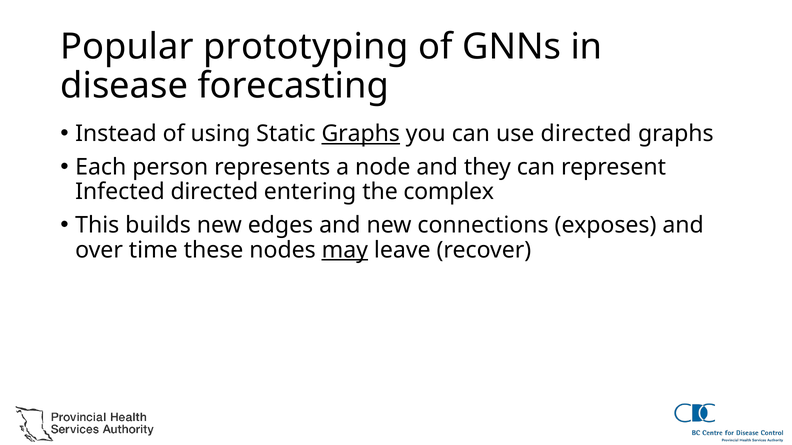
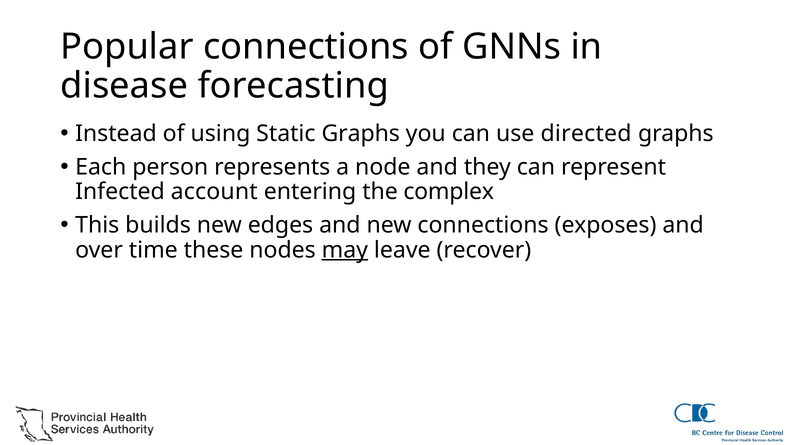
Popular prototyping: prototyping -> connections (306, 47)
Graphs underline: present -> none (361, 134)
Infected directed: directed -> account (214, 192)
